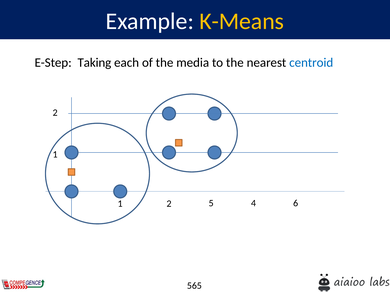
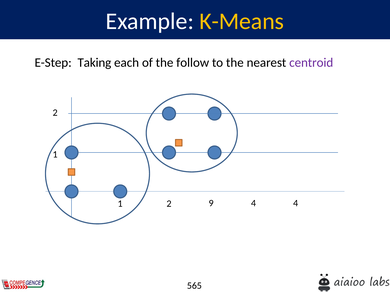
media: media -> follow (193, 63)
centroid colour: blue -> purple (311, 63)
5: 5 -> 9 (211, 203)
4 6: 6 -> 4 (296, 203)
